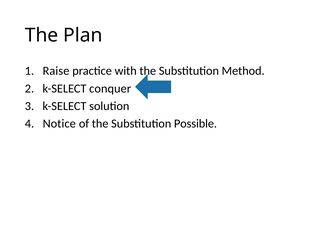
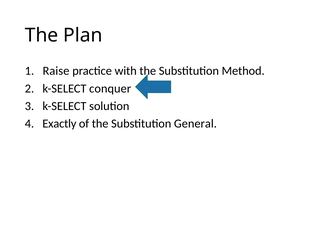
Notice: Notice -> Exactly (59, 124)
Possible: Possible -> General (195, 124)
